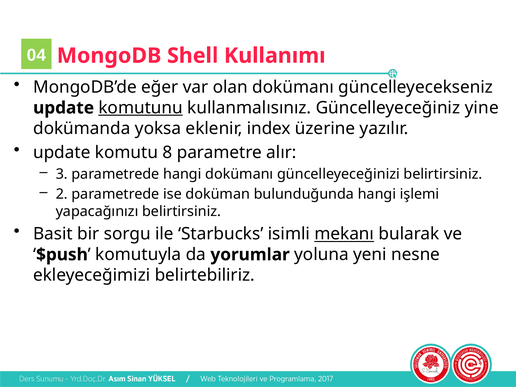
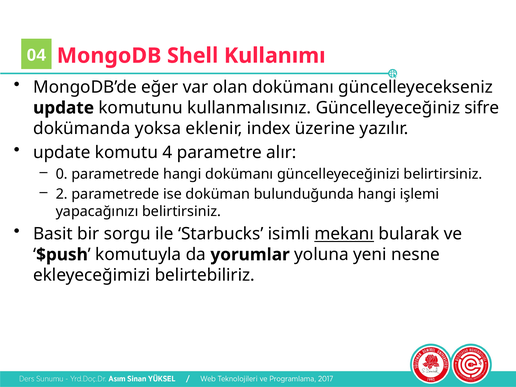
komutunu underline: present -> none (141, 108)
yine: yine -> sifre (482, 108)
8: 8 -> 4 (167, 153)
3: 3 -> 0 (62, 174)
